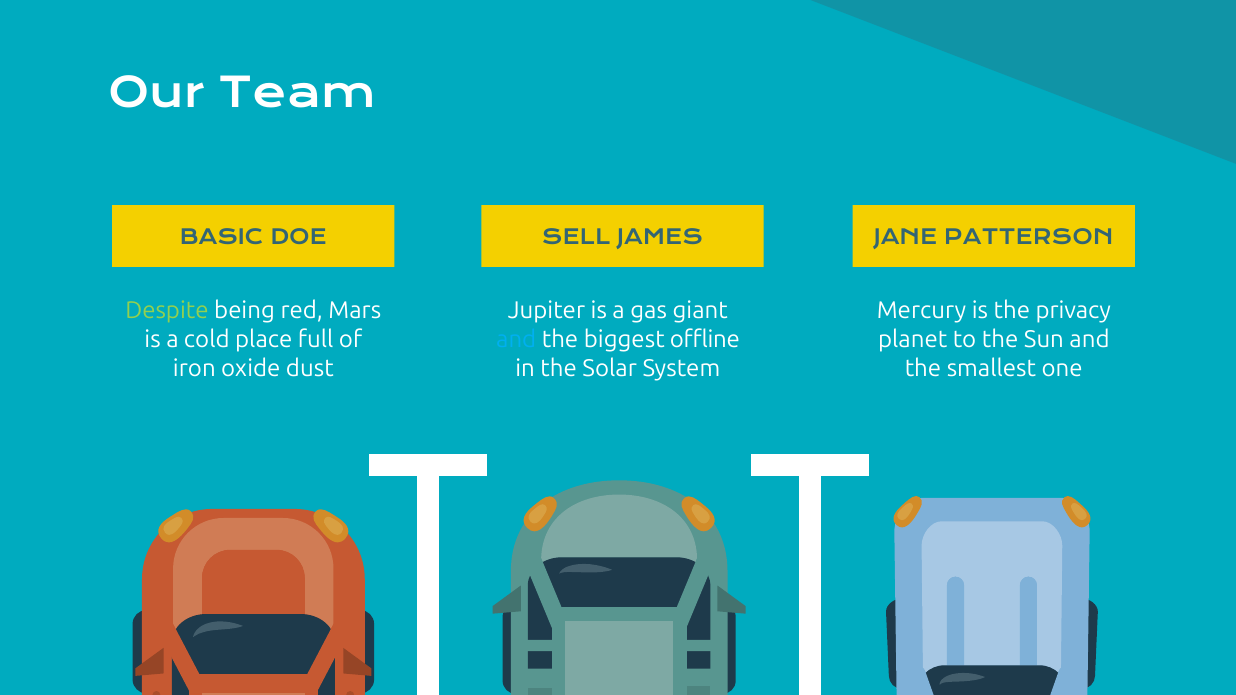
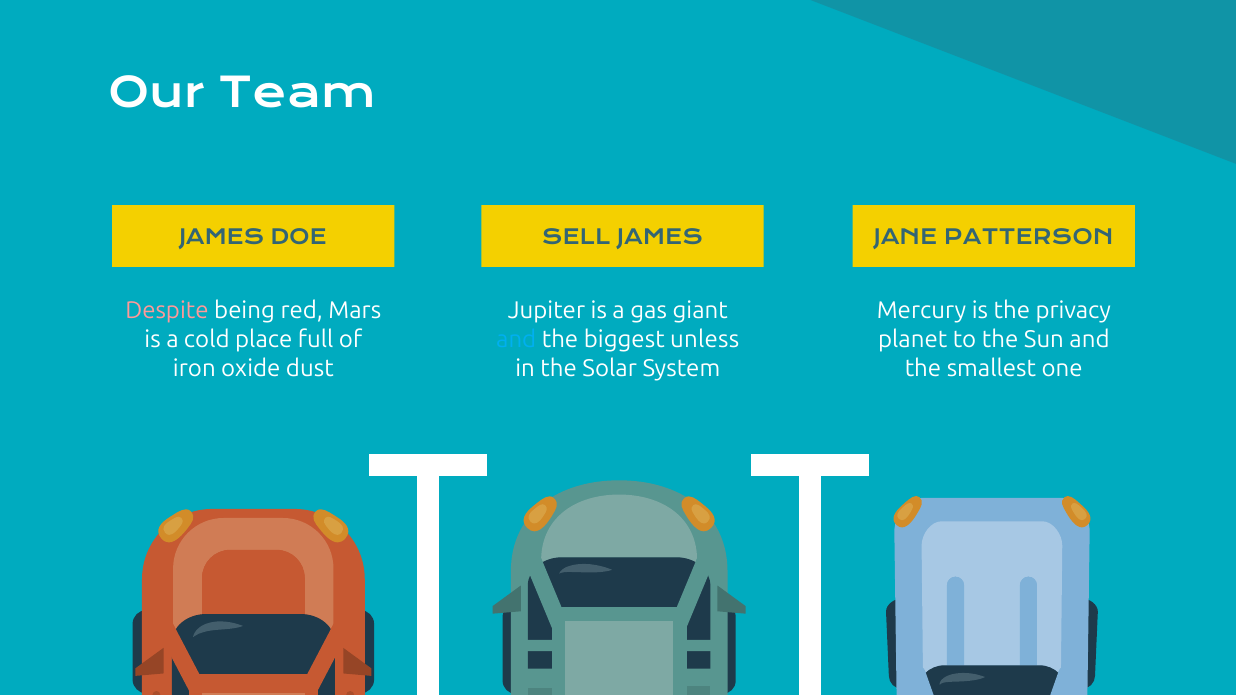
BASIC: BASIC -> JAMES (222, 238)
Despite colour: light green -> pink (167, 311)
offline: offline -> unless (705, 340)
